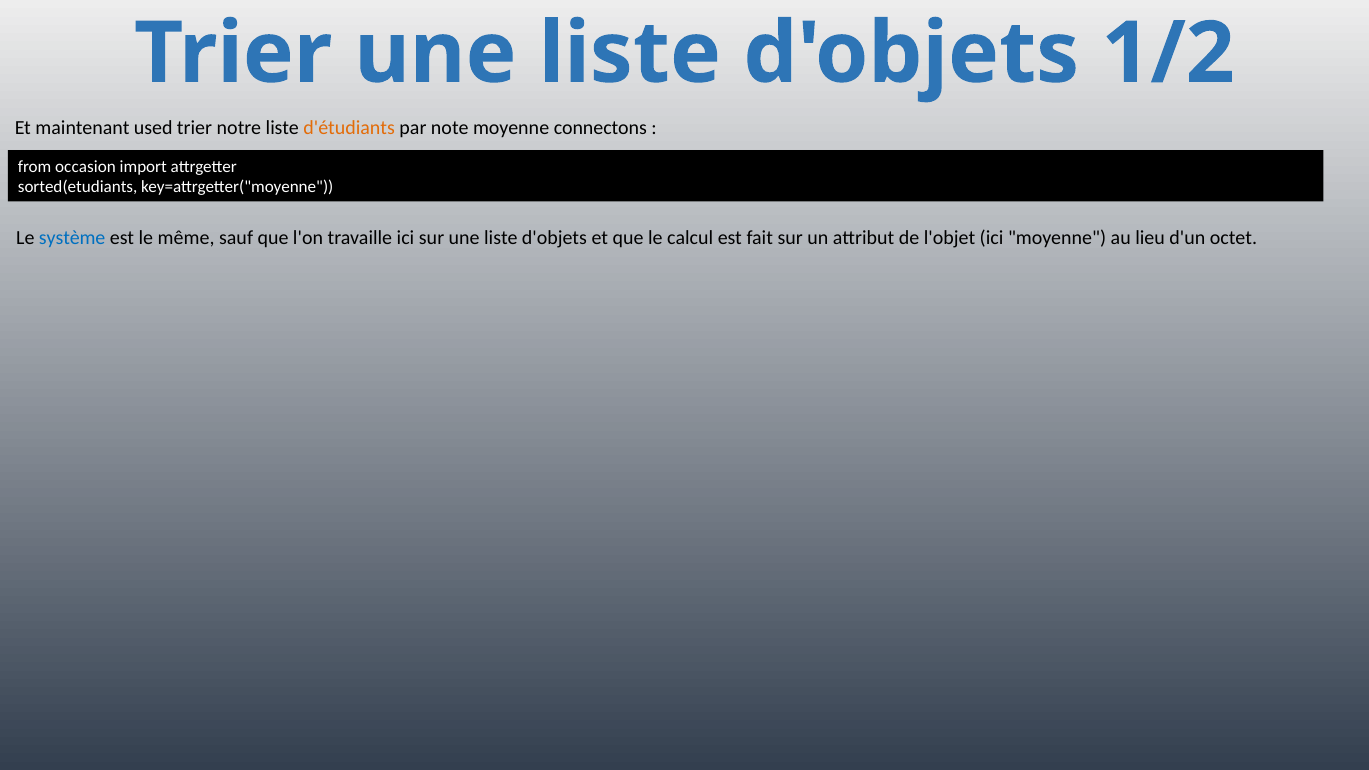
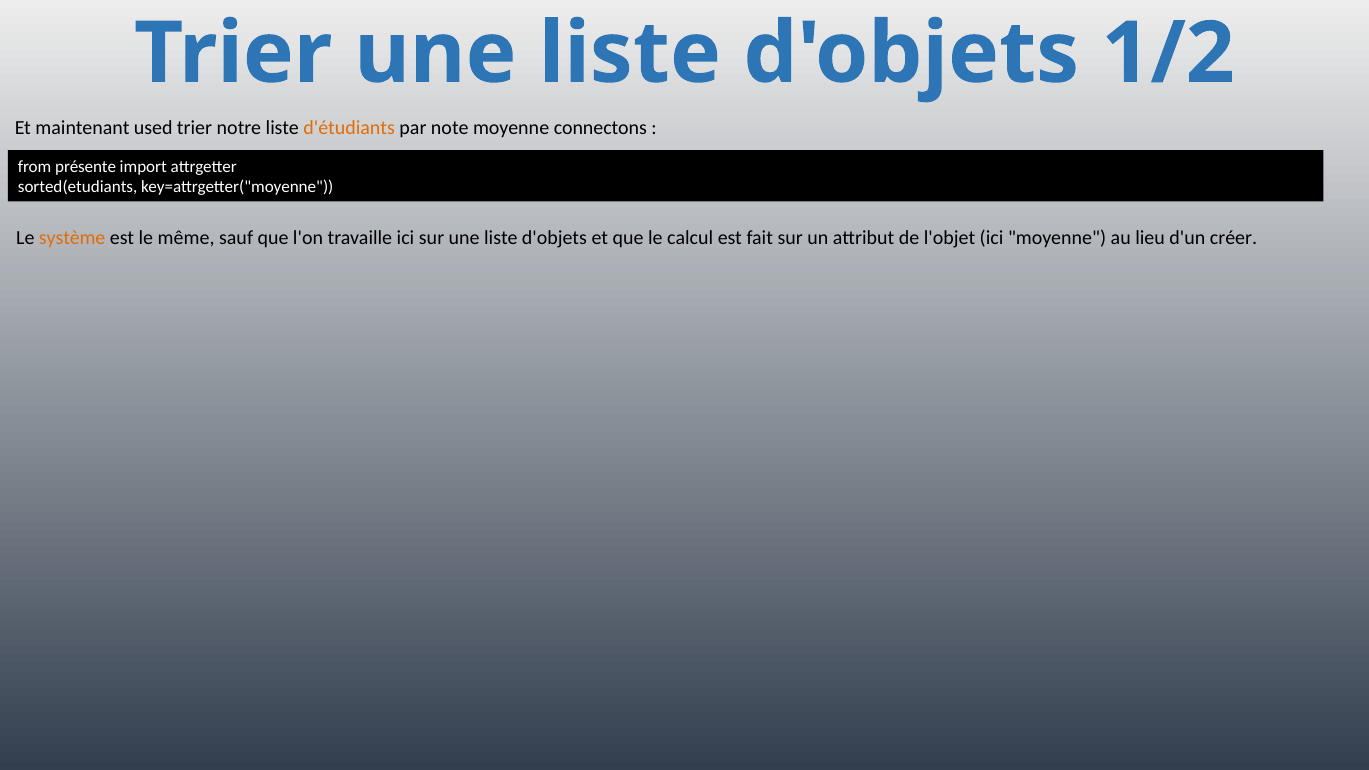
occasion: occasion -> présente (86, 167)
système colour: blue -> orange (72, 238)
octet: octet -> créer (1233, 238)
